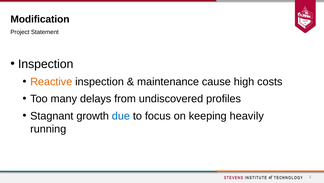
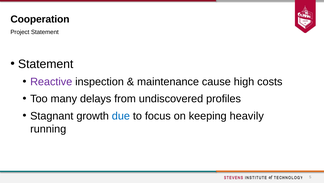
Modification: Modification -> Cooperation (40, 19)
Inspection: Inspection -> Statement (46, 64)
Reactive colour: orange -> purple (51, 81)
